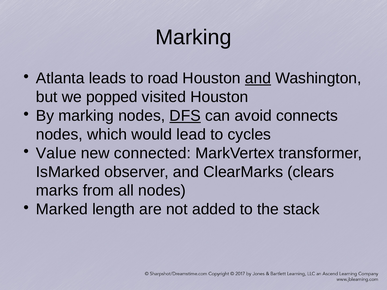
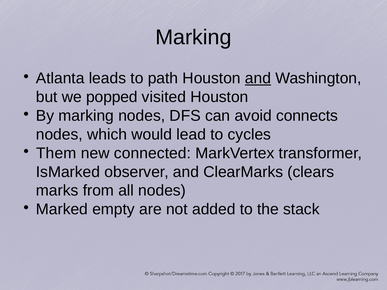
road: road -> path (163, 78)
DFS underline: present -> none (185, 116)
Value: Value -> Them (56, 153)
length: length -> empty (114, 209)
